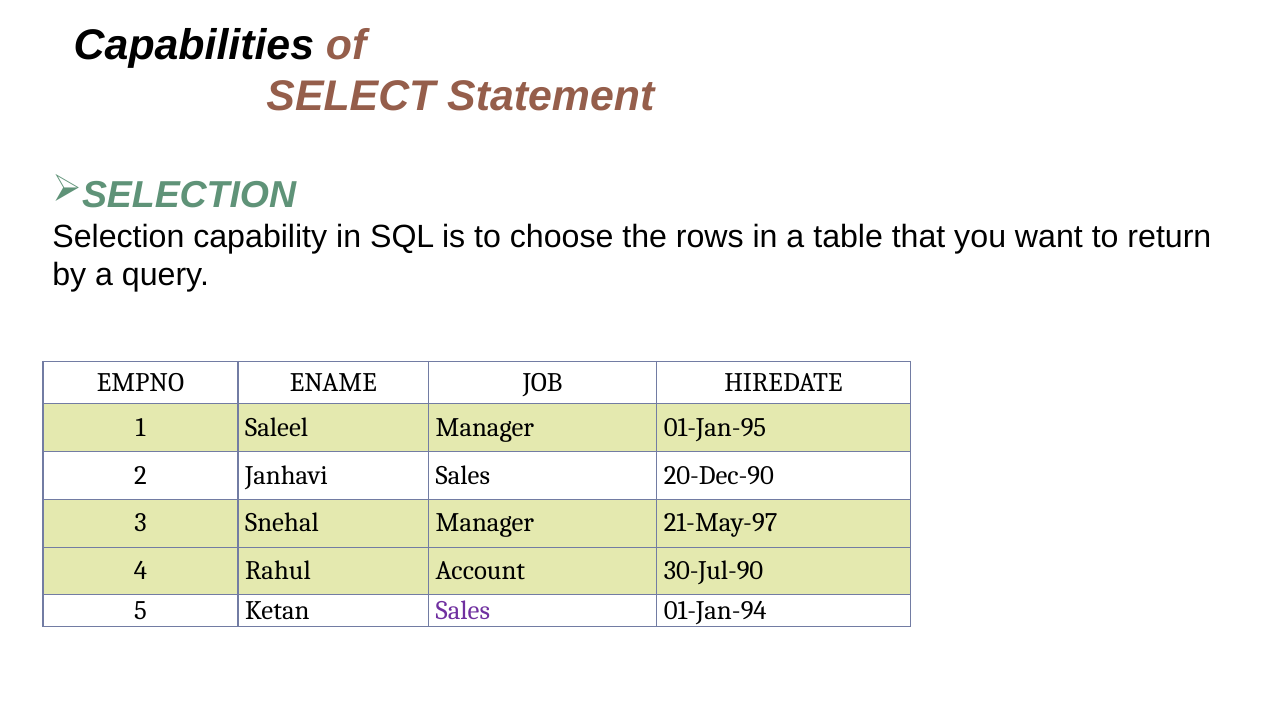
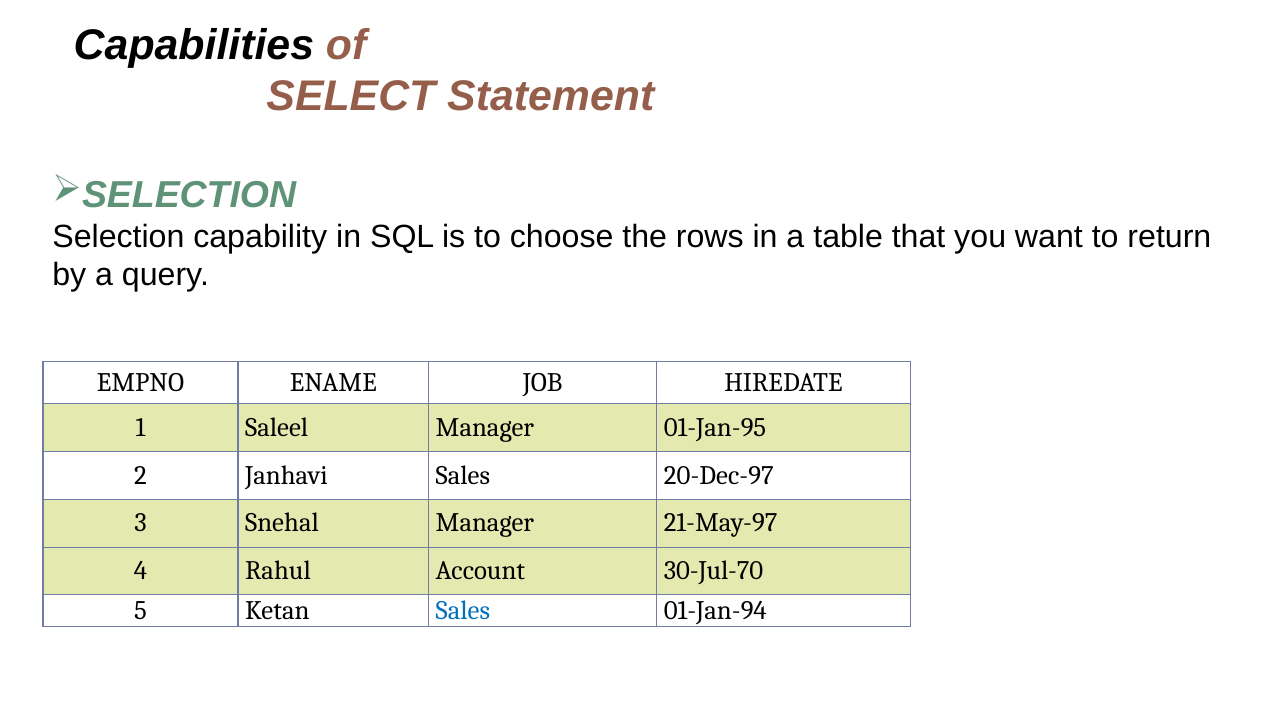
20-Dec-90: 20-Dec-90 -> 20-Dec-97 (719, 475)
30-Jul-90: 30-Jul-90 -> 30-Jul-70 (714, 571)
Sales colour: purple -> blue (463, 610)
